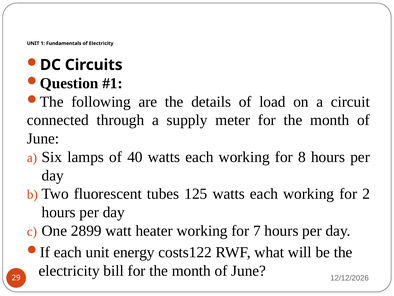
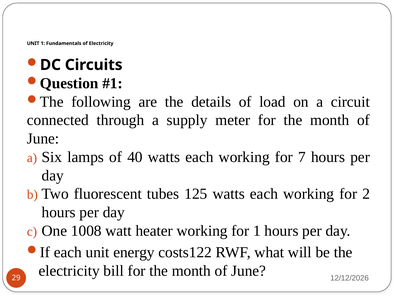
8: 8 -> 7 (302, 157)
2899: 2899 -> 1008 (86, 230)
for 7: 7 -> 1 (257, 230)
